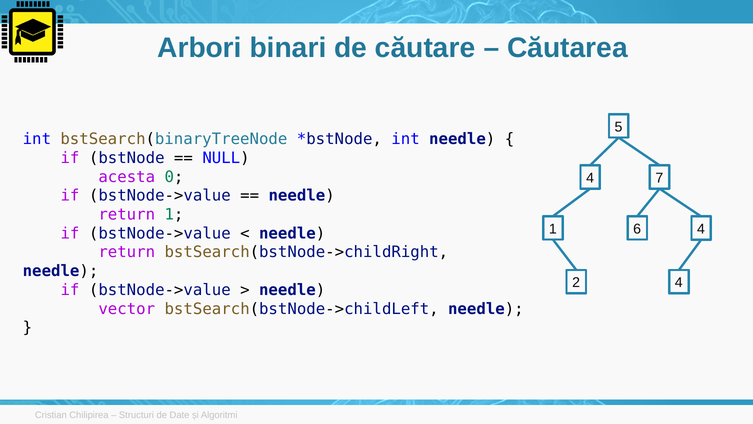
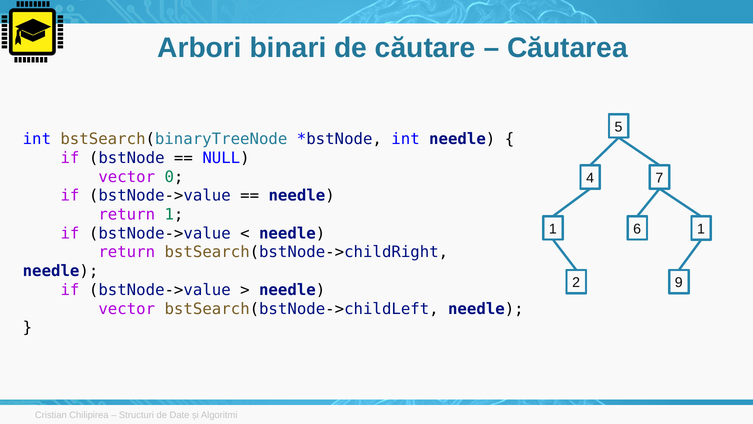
acesta: acesta -> vector (127, 177)
6 4: 4 -> 1 (701, 229)
2 4: 4 -> 9 (679, 282)
